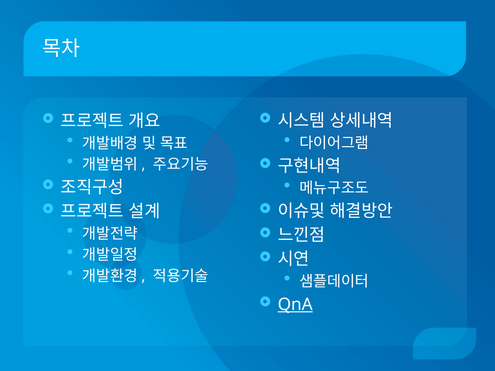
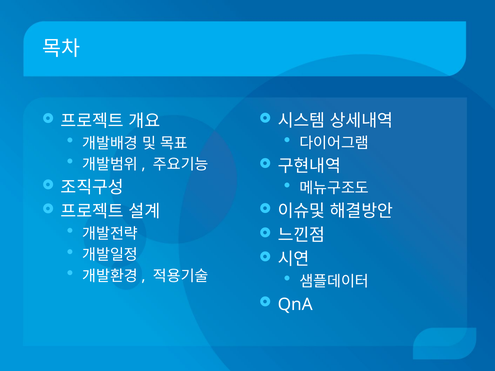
QnA underline: present -> none (295, 305)
